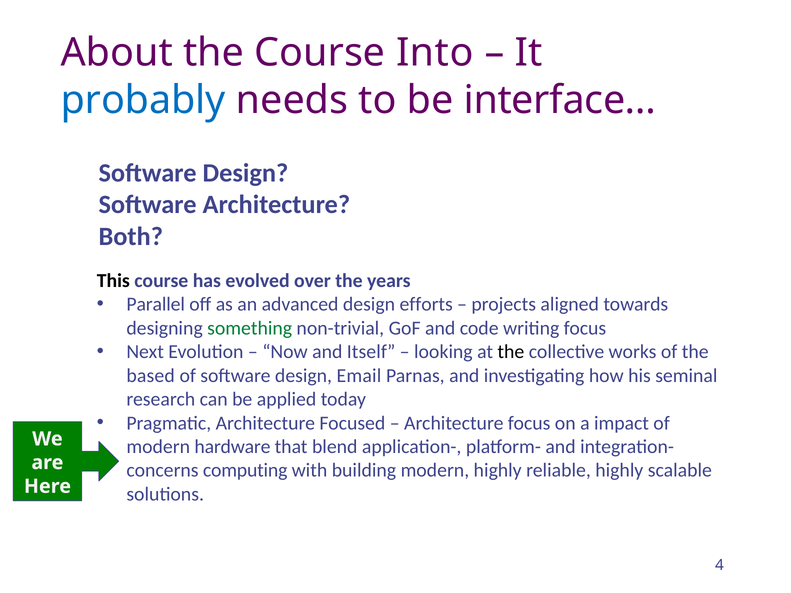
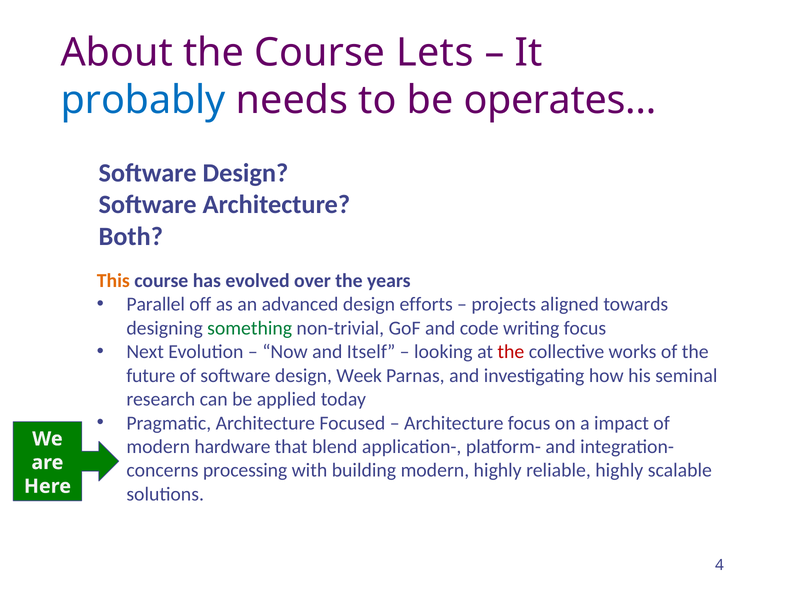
Into: Into -> Lets (435, 53)
interface…: interface… -> operates… (560, 100)
This colour: black -> orange (113, 281)
the colour: black -> red (511, 352)
based: based -> future (151, 376)
Email: Email -> Week (359, 376)
computing: computing -> processing (245, 471)
